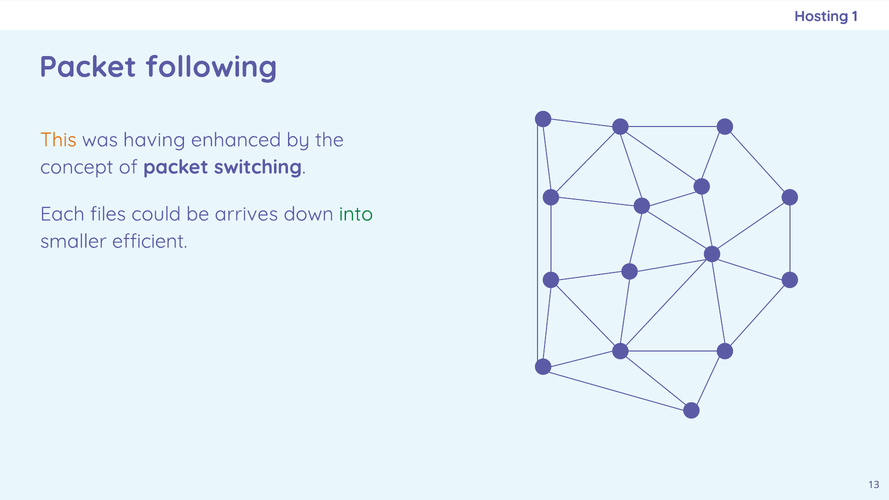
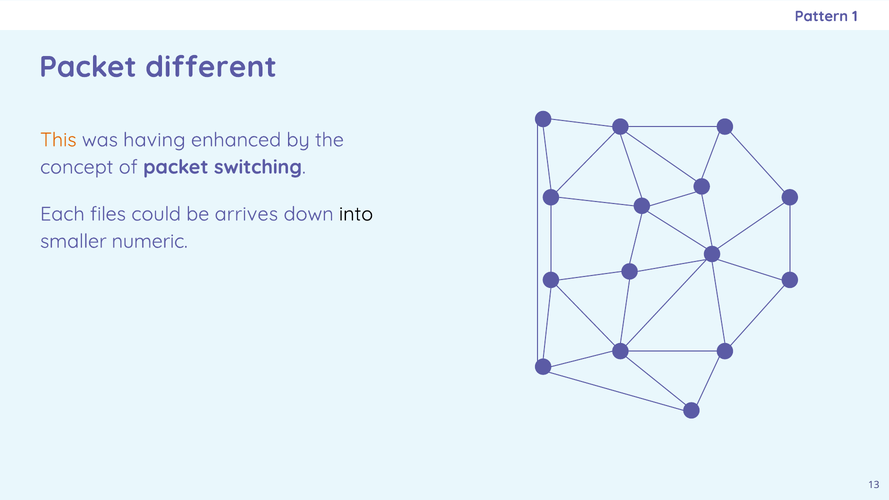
Hosting: Hosting -> Pattern (821, 16)
following: following -> different (211, 67)
into colour: green -> black (356, 214)
efficient: efficient -> numeric (150, 241)
